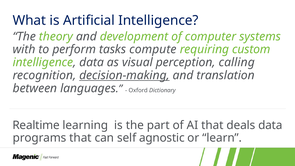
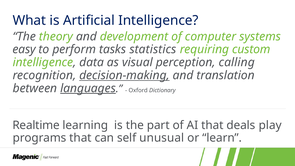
with: with -> easy (24, 49)
compute: compute -> statistics (153, 49)
languages underline: none -> present (88, 88)
deals data: data -> play (270, 125)
agnostic: agnostic -> unusual (162, 138)
